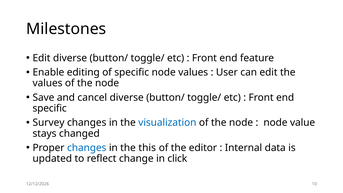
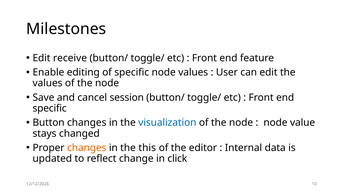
Edit diverse: diverse -> receive (70, 58)
cancel diverse: diverse -> session (127, 97)
Survey: Survey -> Button (49, 123)
changes colour: blue -> orange (87, 148)
